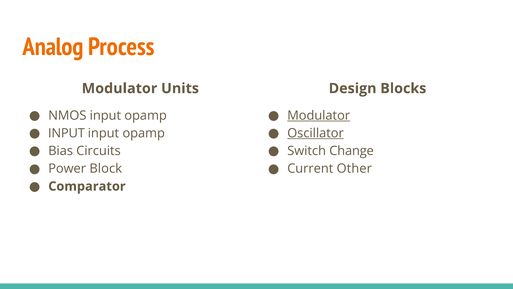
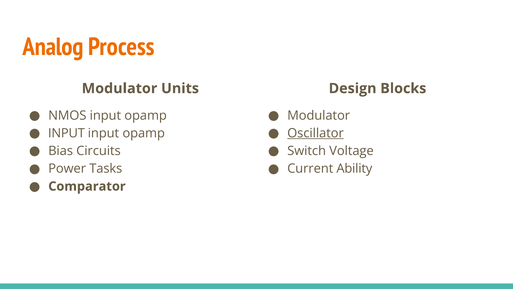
Modulator underline: present -> none (319, 115)
Change: Change -> Voltage (352, 151)
Block: Block -> Tasks (106, 168)
Other: Other -> Ability (354, 168)
